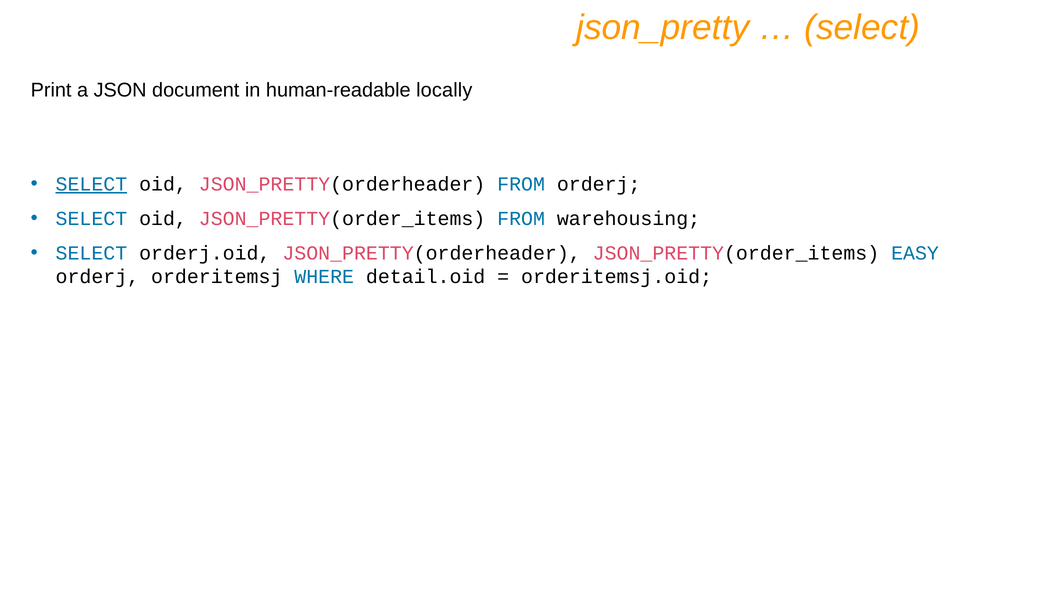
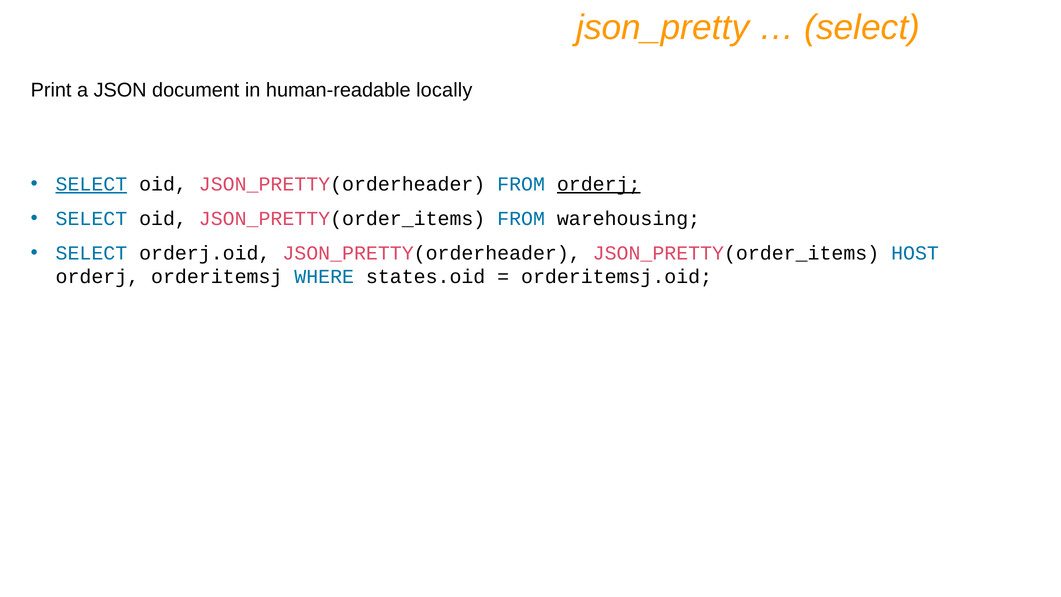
orderj underline: none -> present (599, 184)
EASY: EASY -> HOST (915, 253)
detail.oid: detail.oid -> states.oid (426, 277)
